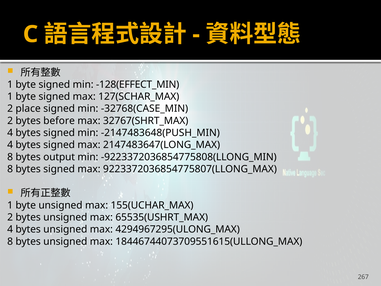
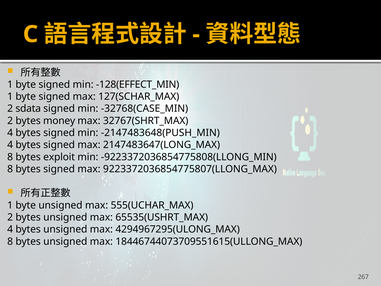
place: place -> sdata (28, 109)
before: before -> money (59, 121)
output: output -> exploit (59, 157)
155(UCHAR_MAX: 155(UCHAR_MAX -> 555(UCHAR_MAX (152, 205)
